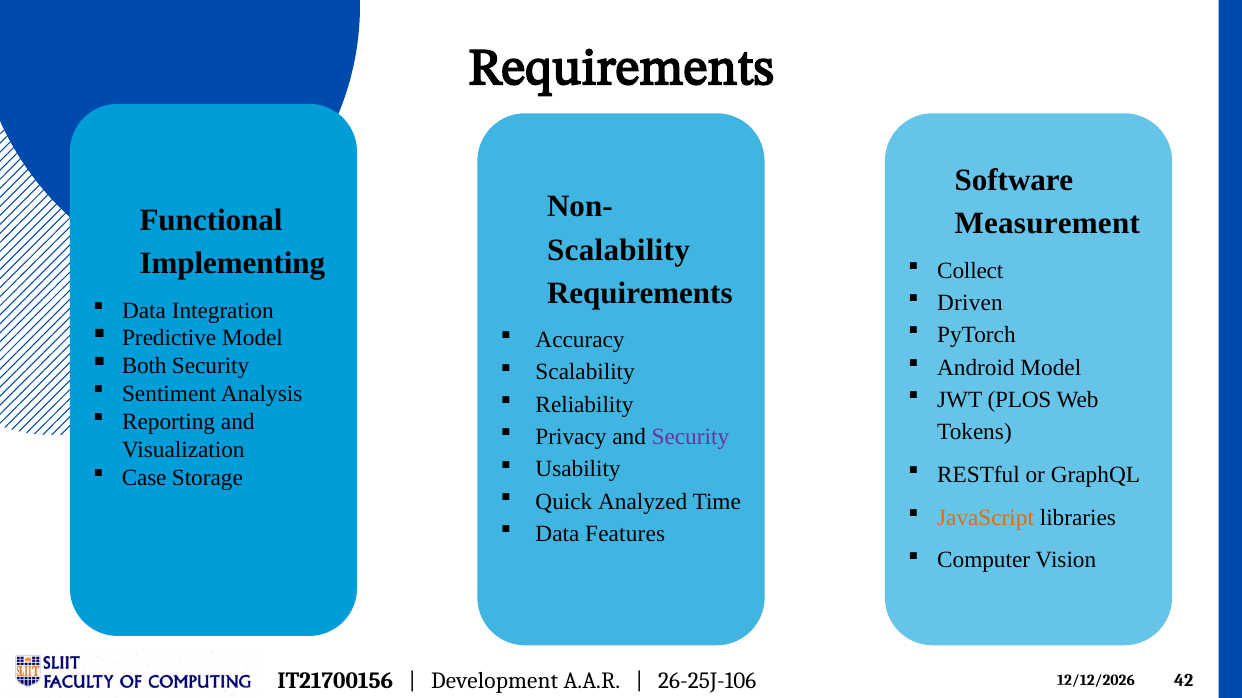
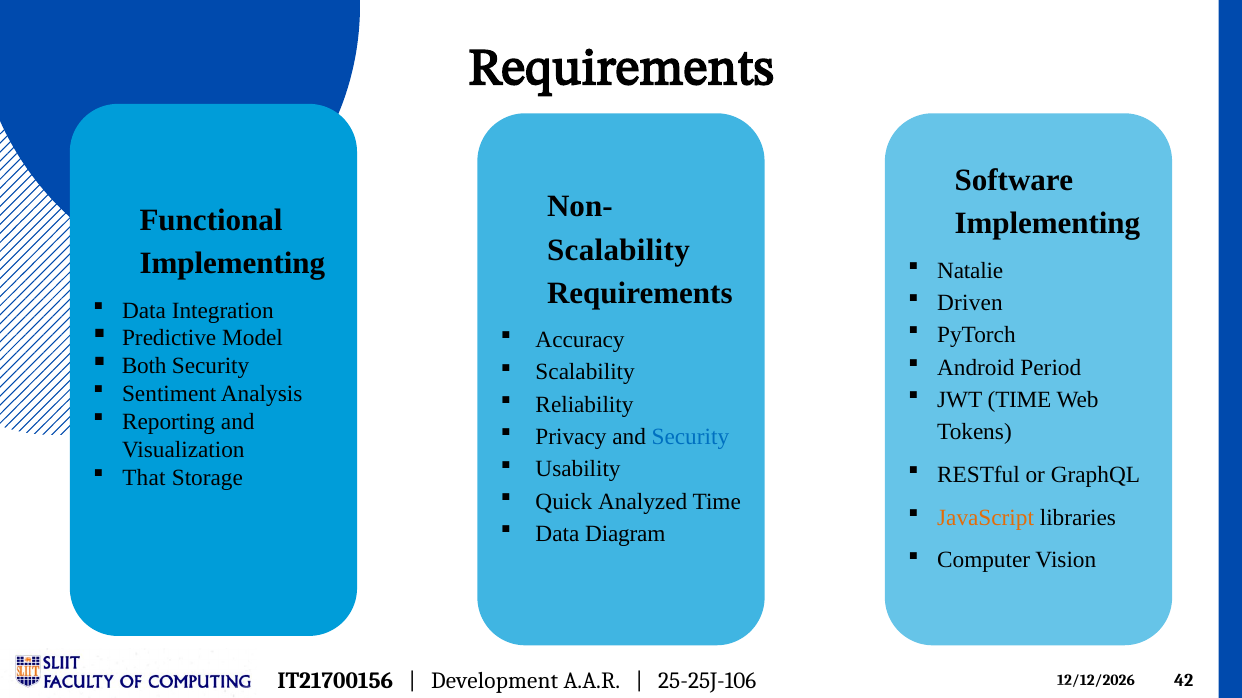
Measurement: Measurement -> Implementing (1047, 224)
Collect: Collect -> Natalie (970, 271)
Android Model: Model -> Period (1051, 368)
JWT PLOS: PLOS -> TIME (1020, 400)
Security colour: purple -> blue (690, 437)
Case: Case -> That (144, 478)
Features: Features -> Diagram (625, 534)
26-25J-106: 26-25J-106 -> 25-25J-106 (707, 682)
